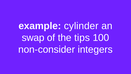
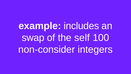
cylinder: cylinder -> includes (81, 26)
tips: tips -> self (82, 38)
